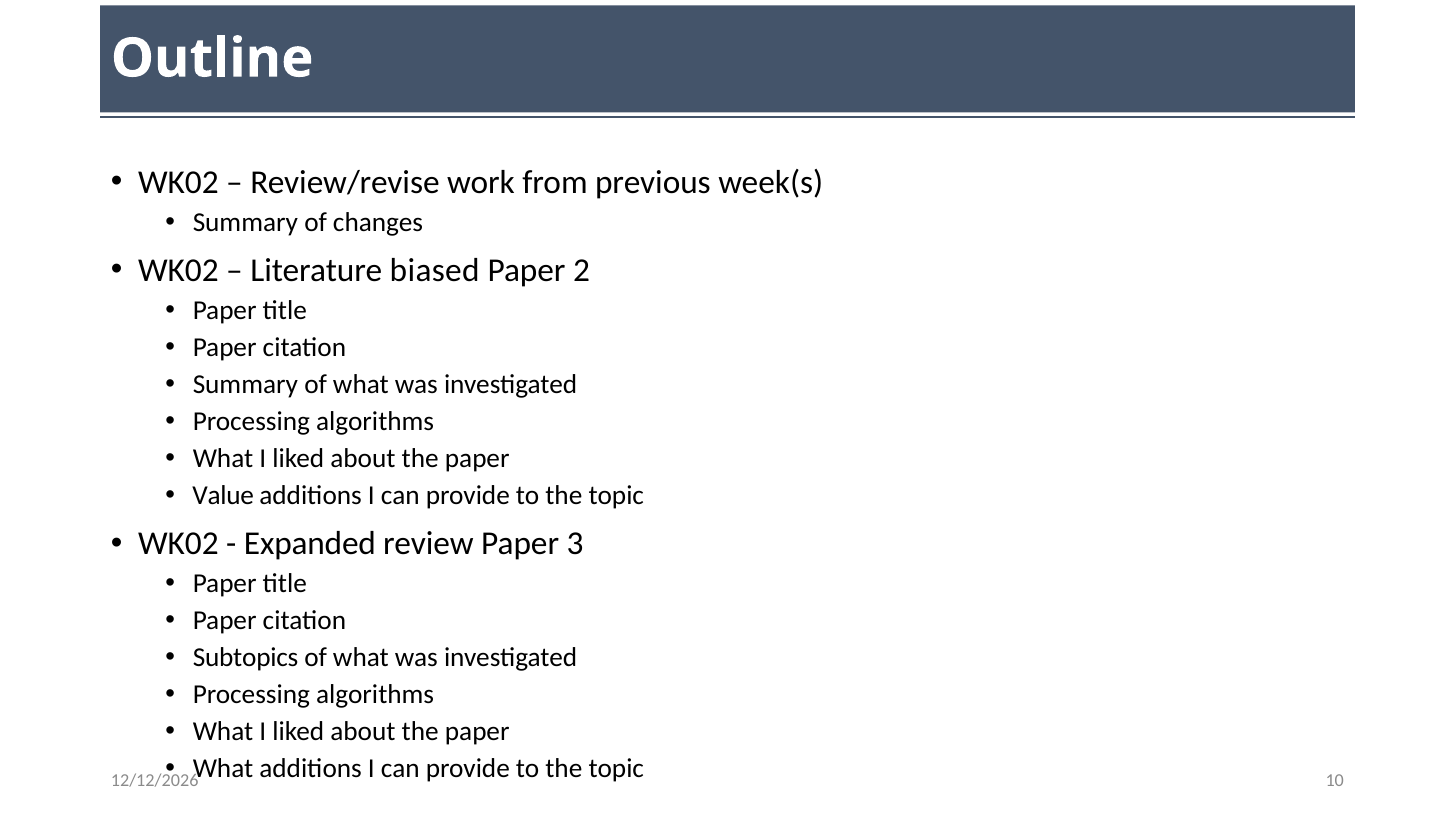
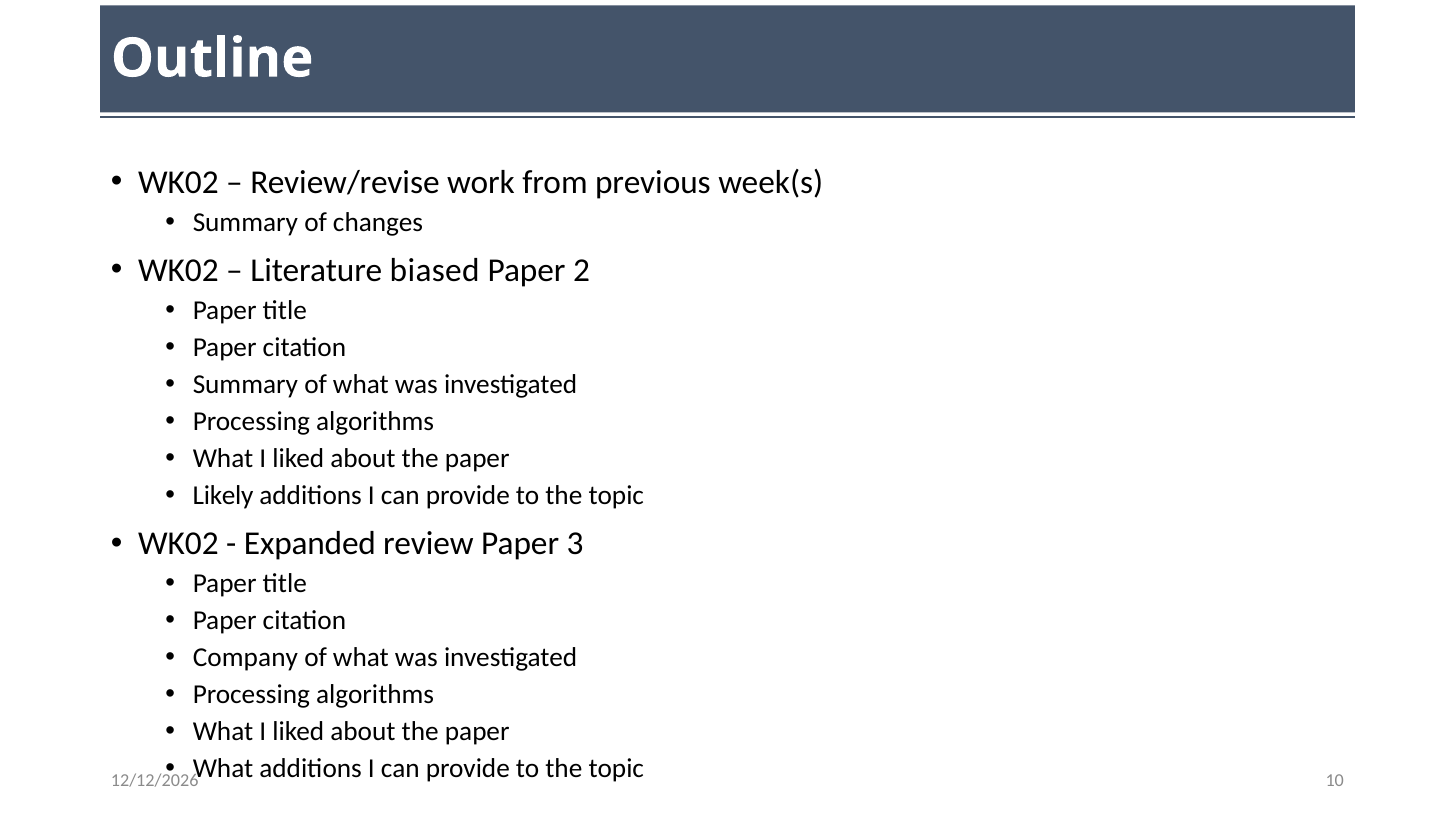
Value: Value -> Likely (223, 496)
Subtopics: Subtopics -> Company (245, 658)
